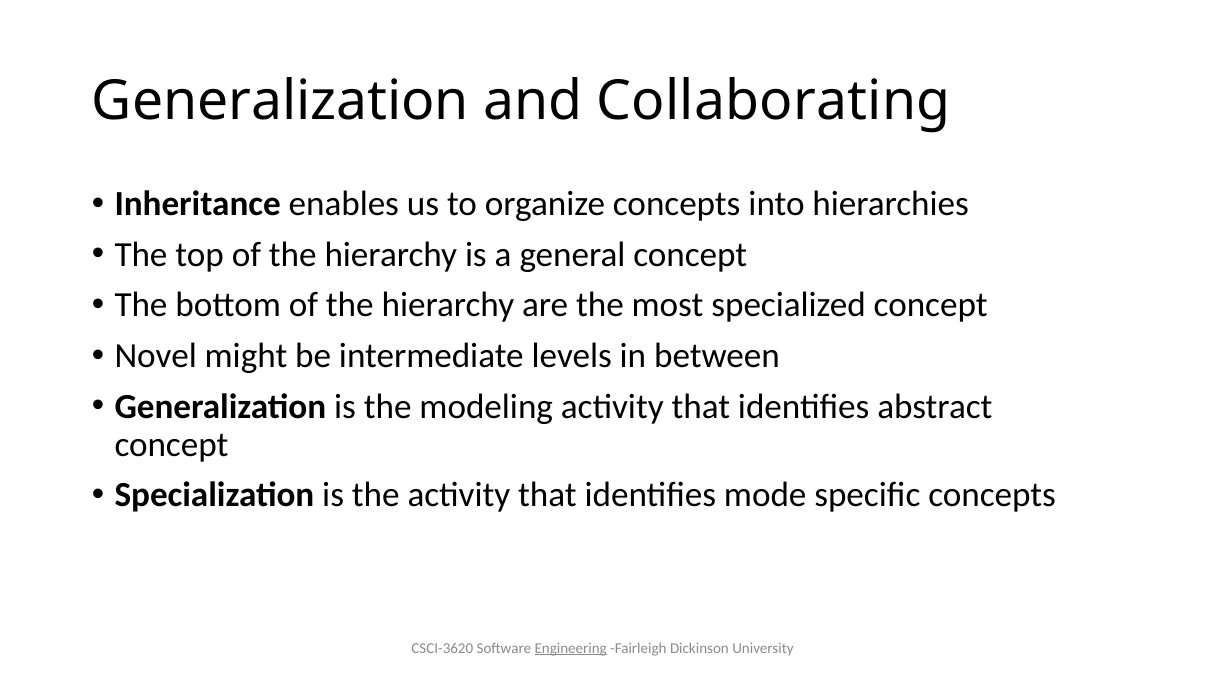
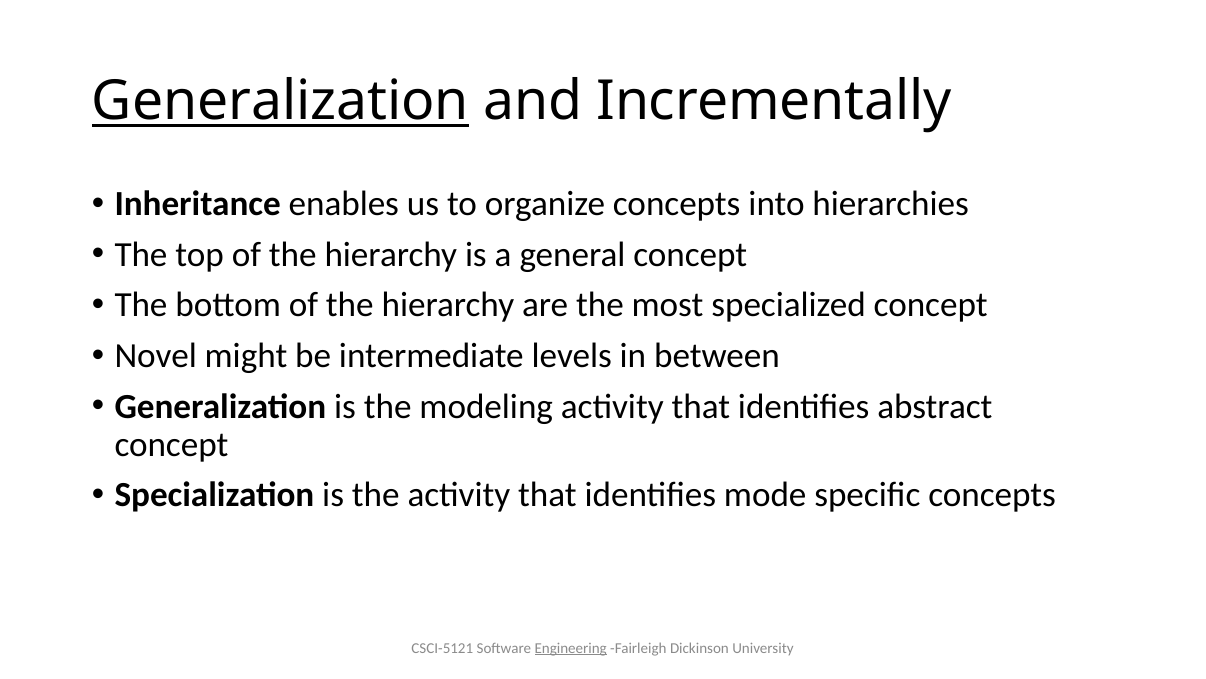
Generalization underline: none -> present (280, 101)
Collaborating: Collaborating -> Incrementally (774, 101)
CSCI-3620: CSCI-3620 -> CSCI-5121 (442, 648)
